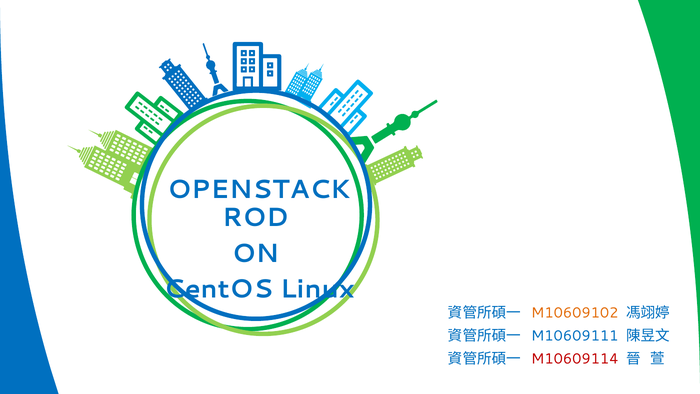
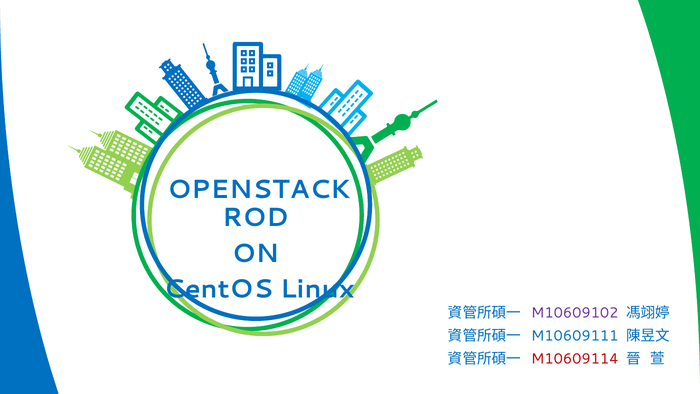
M10609102 colour: orange -> purple (575, 313)
